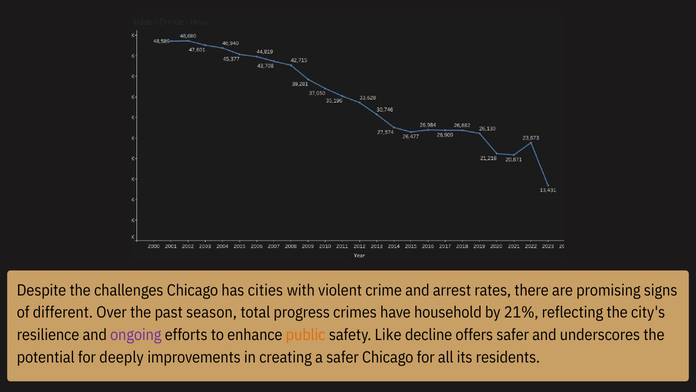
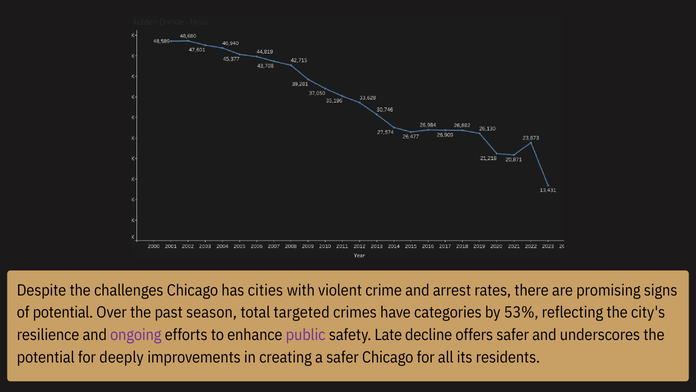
of different: different -> potential (63, 312)
progress: progress -> targeted (302, 312)
household: household -> categories (448, 312)
21%: 21% -> 53% (521, 312)
public colour: orange -> purple (306, 335)
Like: Like -> Late (388, 335)
